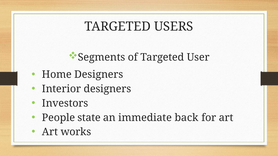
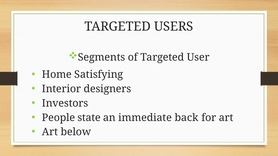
Home Designers: Designers -> Satisfying (99, 75)
works: works -> below (76, 132)
